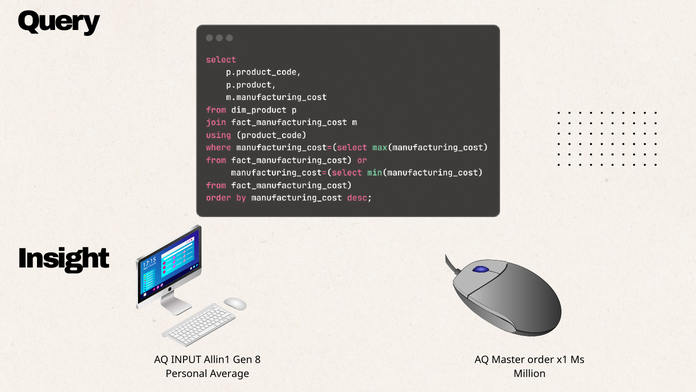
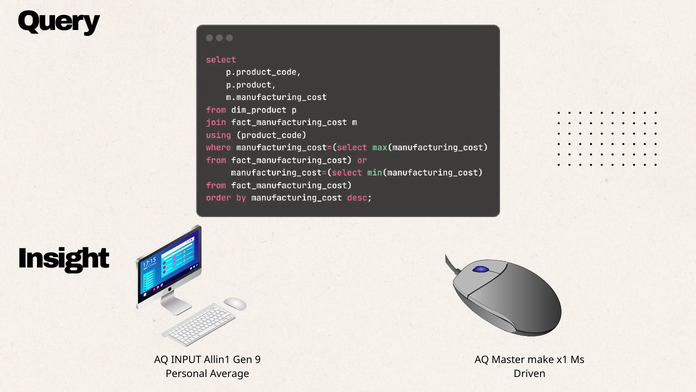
8: 8 -> 9 (258, 359)
order: order -> make (541, 359)
Million: Million -> Driven (530, 374)
